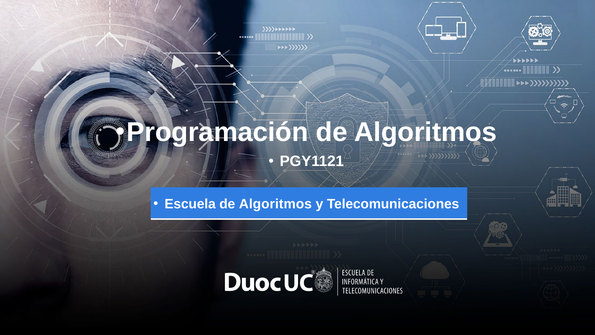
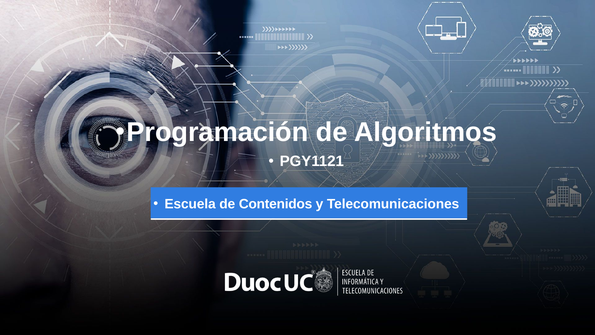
Escuela de Algoritmos: Algoritmos -> Contenidos (276, 204)
